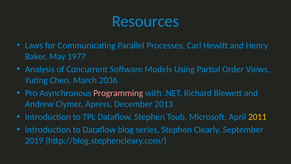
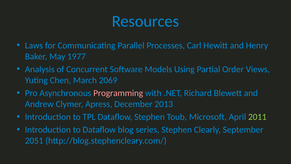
2036: 2036 -> 2069 (108, 80)
2011 colour: yellow -> light green (257, 117)
2019: 2019 -> 2051 (34, 140)
